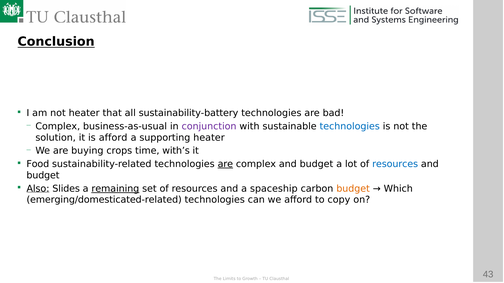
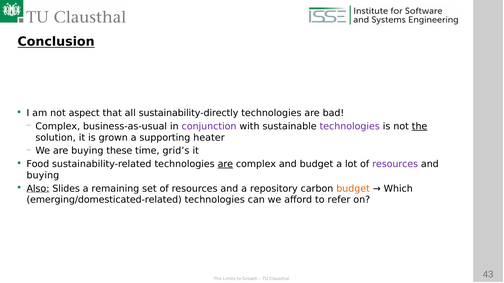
not heater: heater -> aspect (84, 113)
sustainability-battery: sustainability-battery -> sustainability-directly (189, 113)
technologies colour: blue -> purple (350, 127)
the underline: none -> present (420, 127)
is afford: afford -> grown (113, 138)
crops: crops -> these (119, 151)
with’s: with’s -> grid’s (176, 151)
resources colour: blue -> purple (395, 164)
budget: budget -> buying (43, 176)
remaining underline: present -> none (115, 189)
spaceship: spaceship -> repository (274, 189)
copy: copy -> refer (339, 200)
